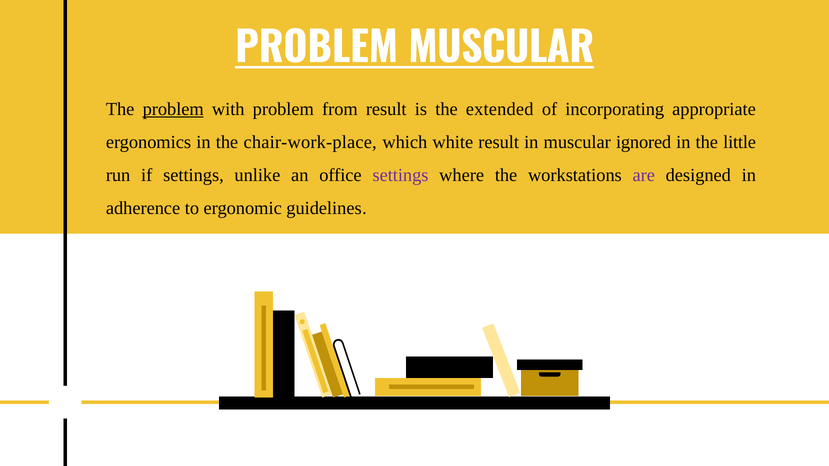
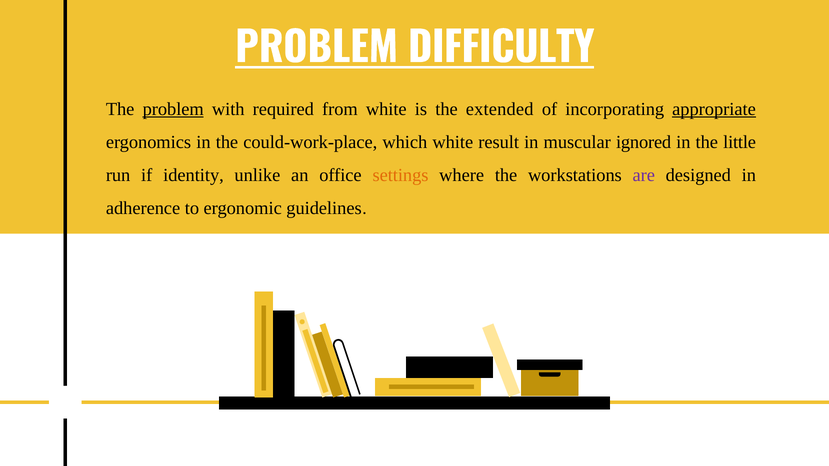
PROBLEM MUSCULAR: MUSCULAR -> DIFFICULTY (501, 48)
with problem: problem -> required (283, 109)
from result: result -> white (386, 109)
appropriate underline: none -> present (714, 109)
chair-work-place: chair-work-place -> could-work-place (310, 142)
if settings: settings -> identity (193, 175)
settings colour: purple -> orange (401, 175)
